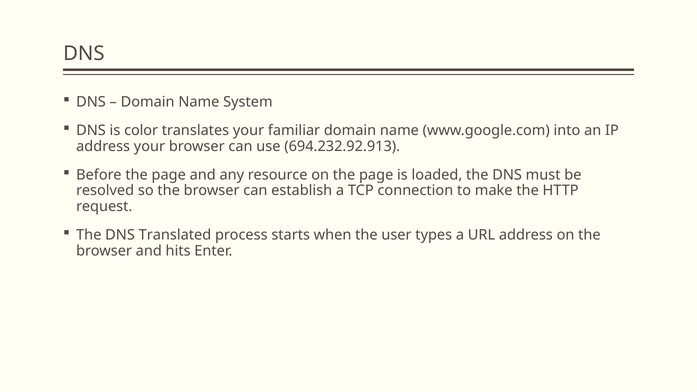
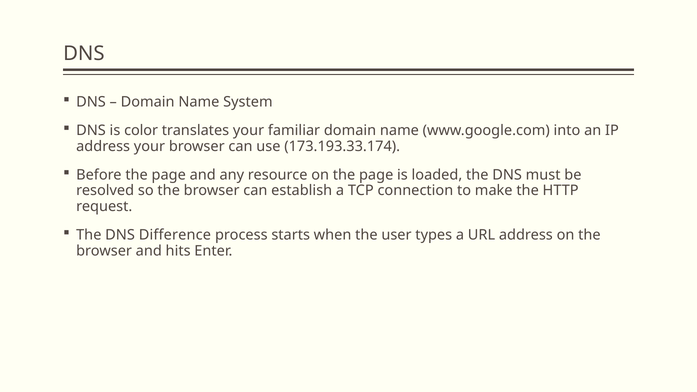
694.232.92.913: 694.232.92.913 -> 173.193.33.174 (342, 146)
Translated: Translated -> Difference (175, 235)
